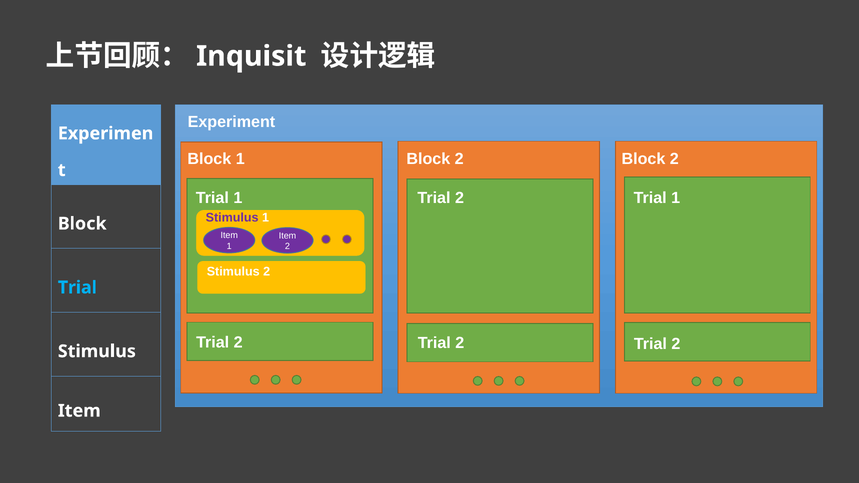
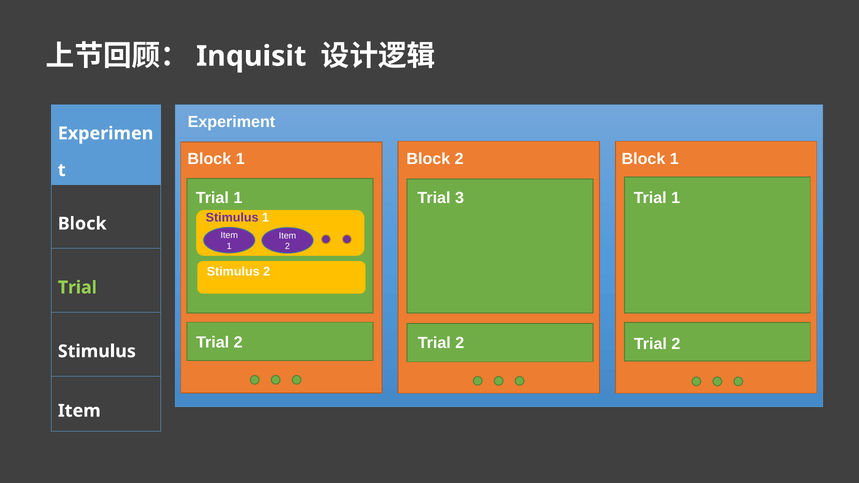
2 Block 2: 2 -> 1 (674, 159)
2: 2 -> 3 (459, 198)
Trial colour: light blue -> light green (77, 288)
